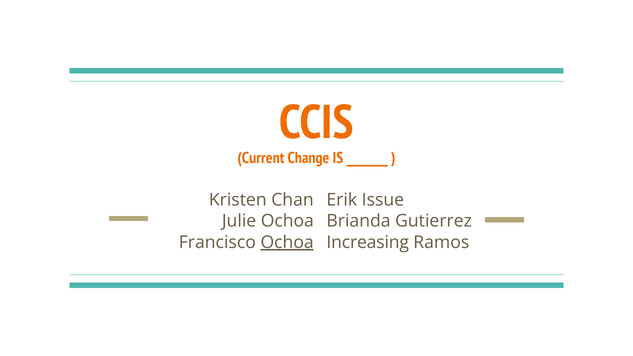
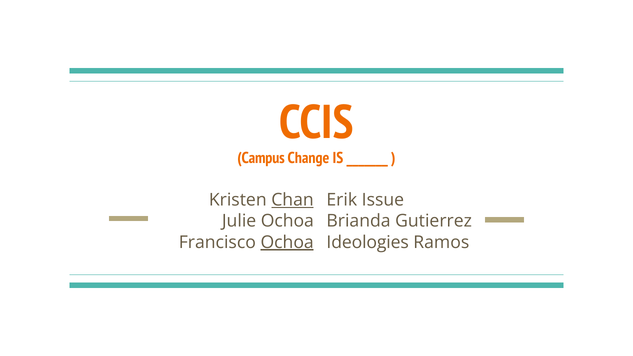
Current: Current -> Campus (261, 158)
Chan underline: none -> present (292, 200)
Increasing: Increasing -> Ideologies (368, 242)
